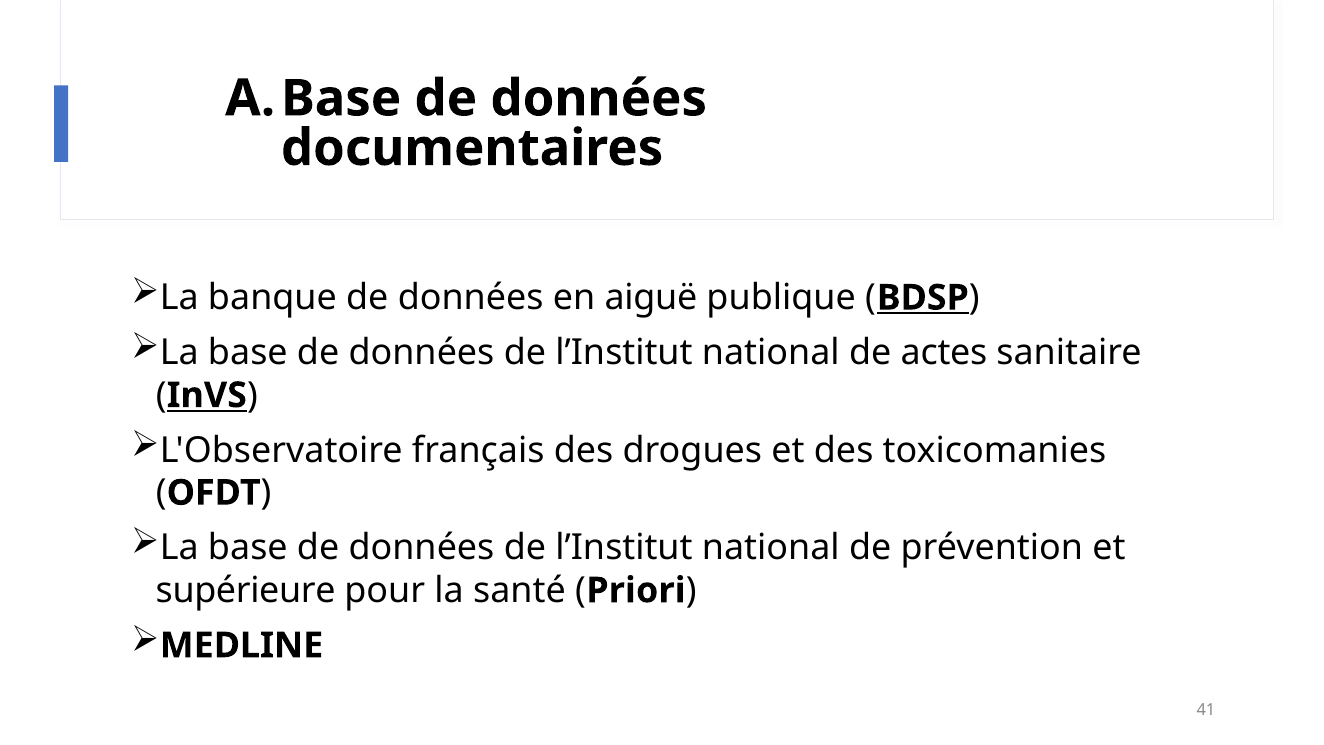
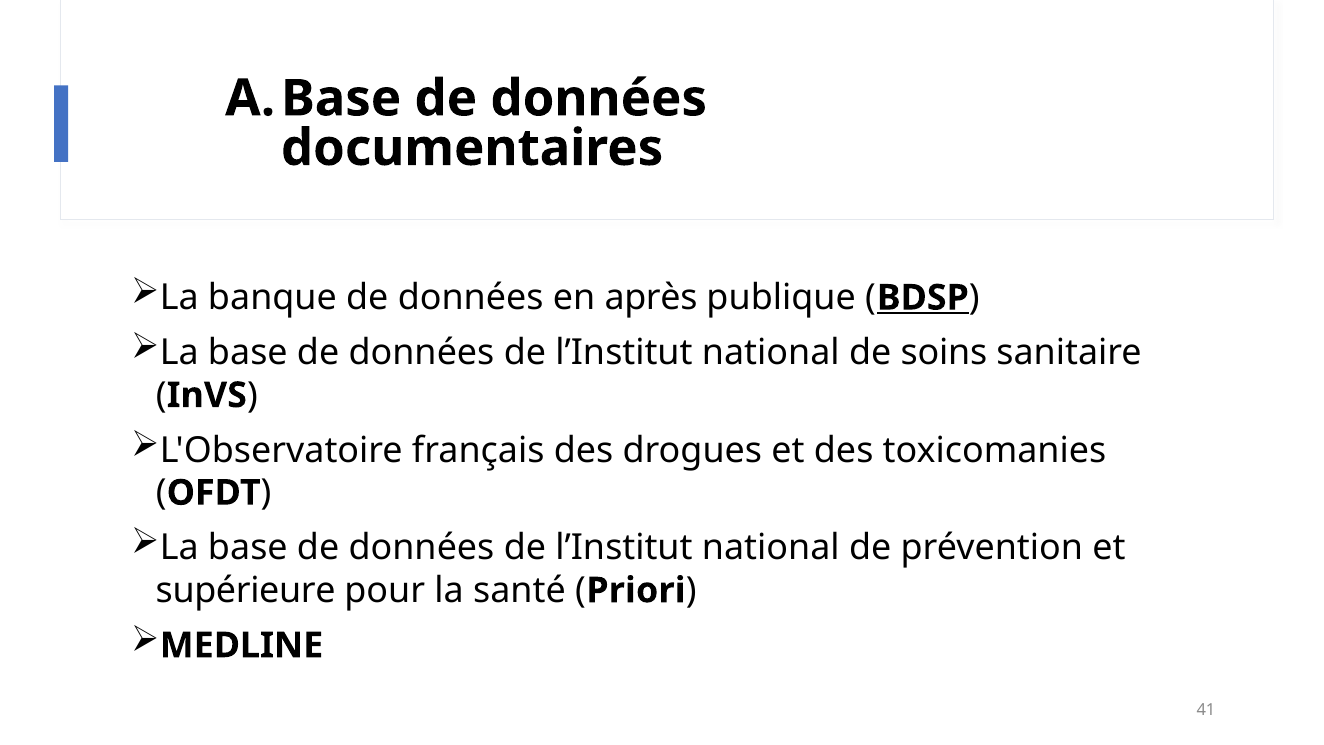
aiguë: aiguë -> après (651, 298)
actes: actes -> soins (944, 353)
InVS underline: present -> none (207, 395)
